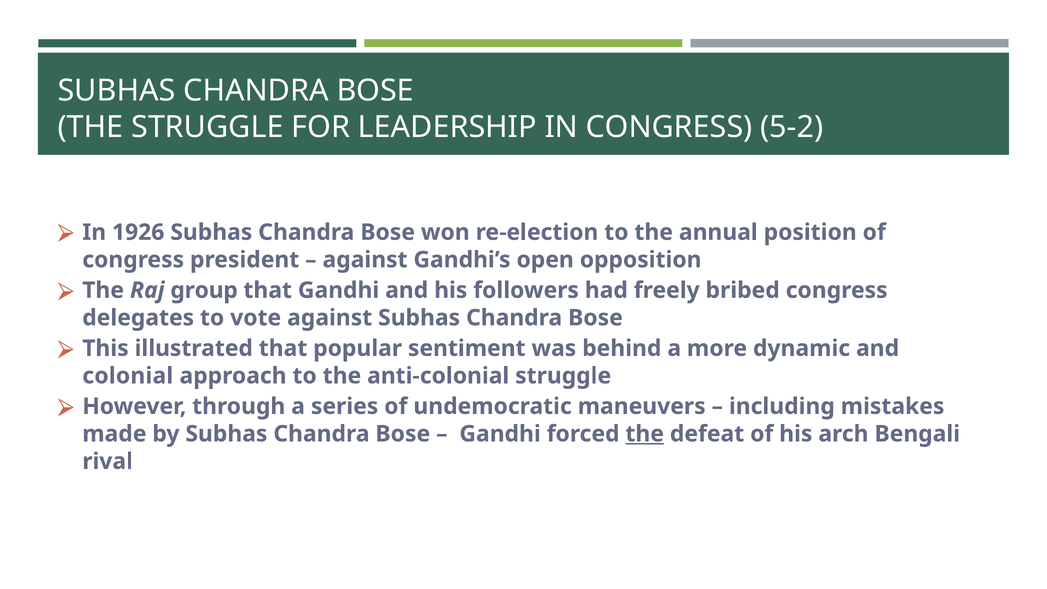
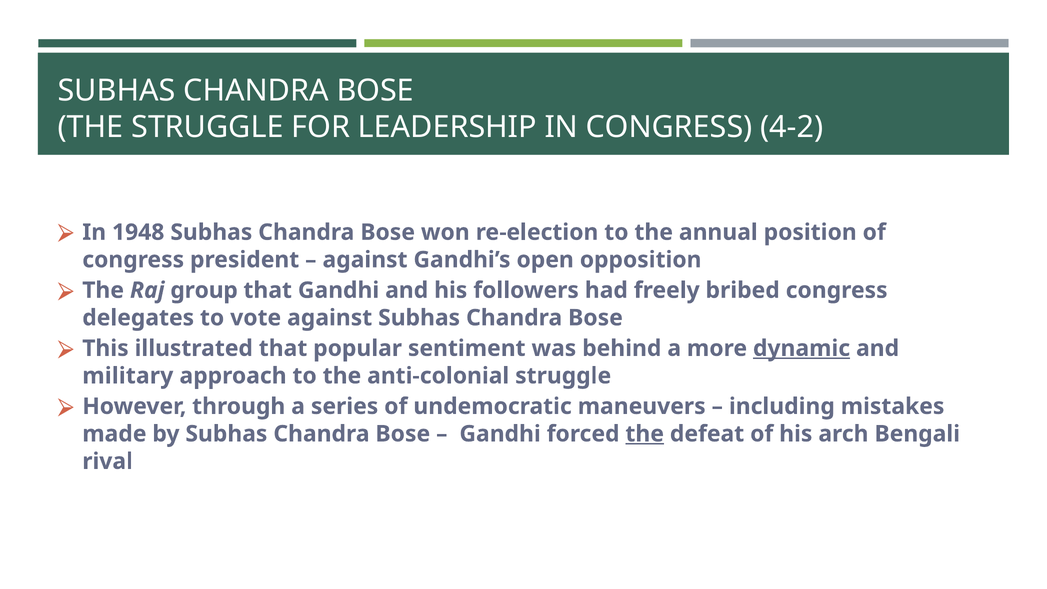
5-2: 5-2 -> 4-2 (792, 127)
1926: 1926 -> 1948 (138, 232)
dynamic underline: none -> present (802, 348)
colonial: colonial -> military (128, 376)
